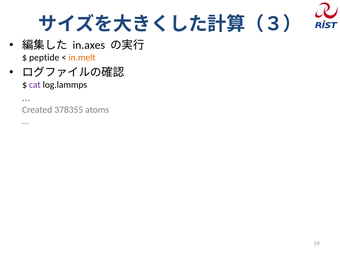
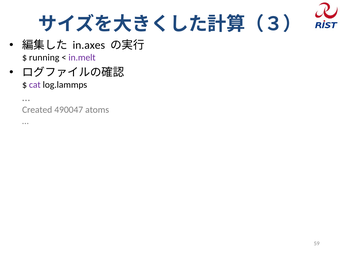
peptide: peptide -> running (44, 58)
in.melt colour: orange -> purple (82, 58)
378355: 378355 -> 490047 (69, 110)
